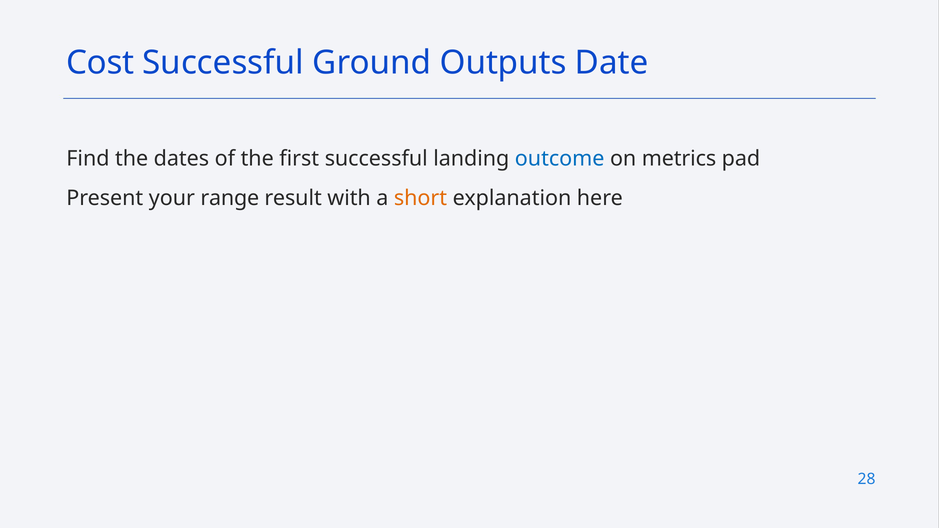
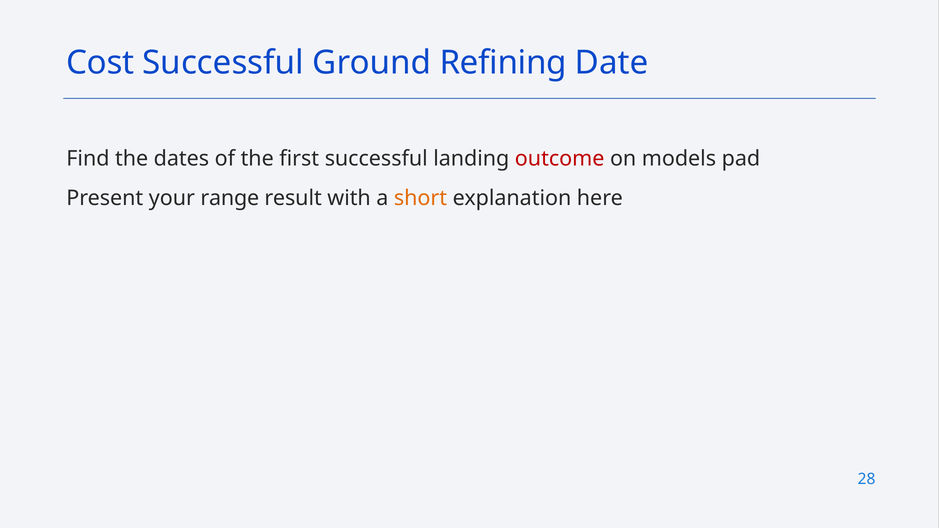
Outputs: Outputs -> Refining (503, 63)
outcome colour: blue -> red (560, 159)
metrics: metrics -> models (679, 159)
